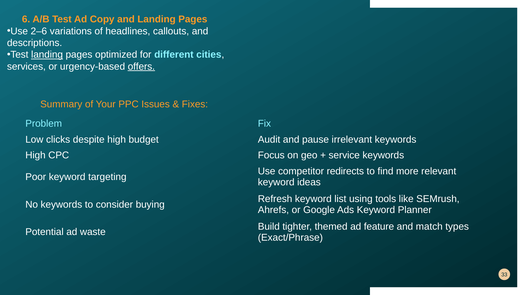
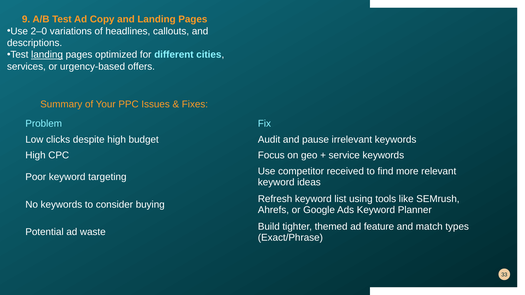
6: 6 -> 9 (26, 19)
2–6: 2–6 -> 2–0 (39, 31)
offers underline: present -> none (141, 67)
redirects: redirects -> received (345, 172)
